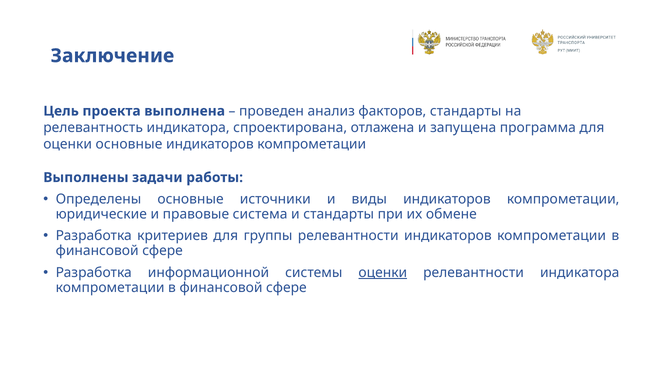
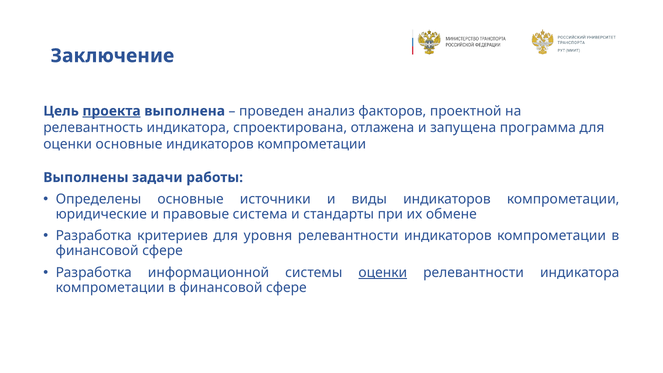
проекта underline: none -> present (112, 111)
факторов стандарты: стандарты -> проектной (466, 111)
группы: группы -> уровня (268, 236)
